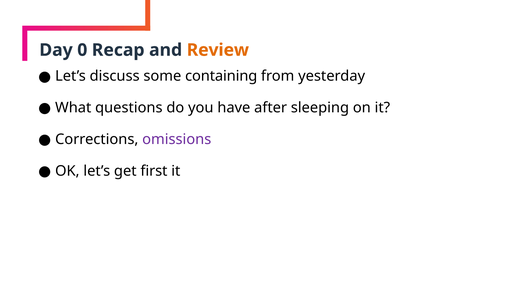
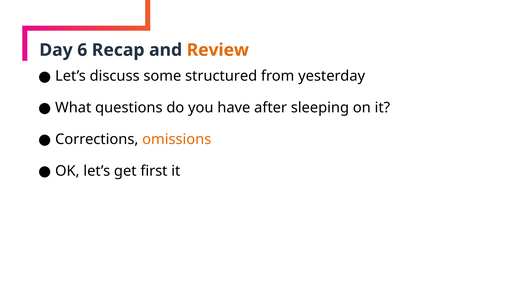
0: 0 -> 6 (82, 50)
containing: containing -> structured (221, 76)
omissions colour: purple -> orange (177, 140)
